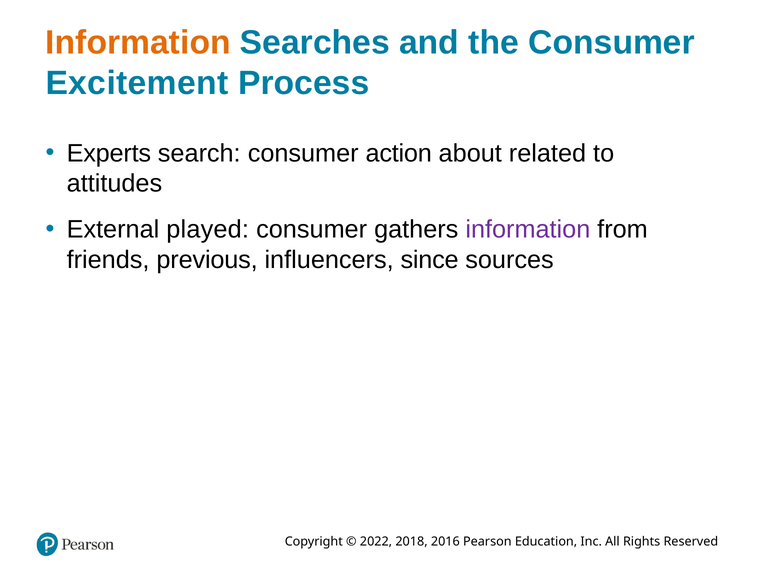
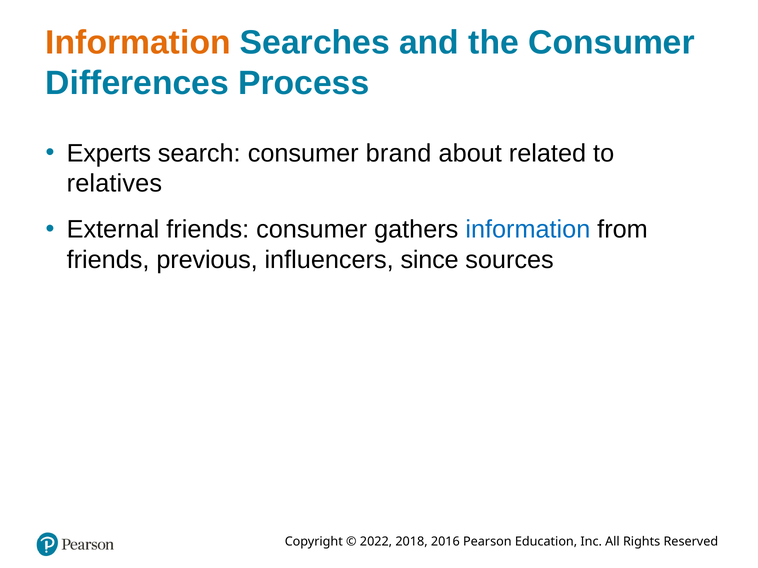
Excitement: Excitement -> Differences (137, 83)
action: action -> brand (398, 153)
attitudes: attitudes -> relatives (114, 184)
External played: played -> friends (208, 230)
information colour: purple -> blue (528, 230)
